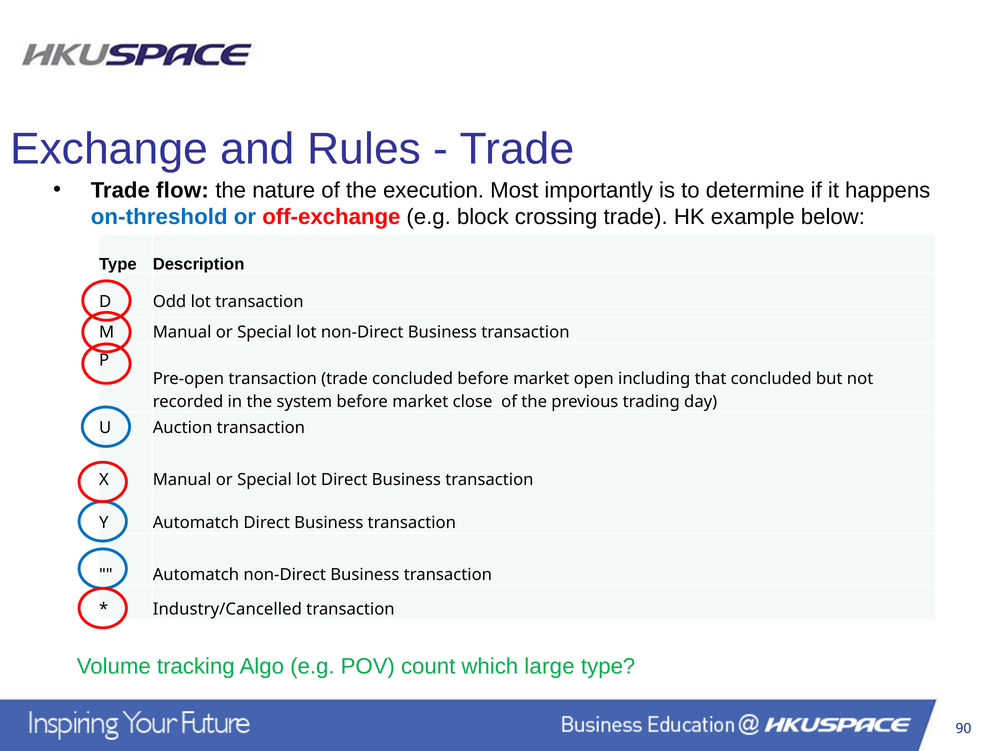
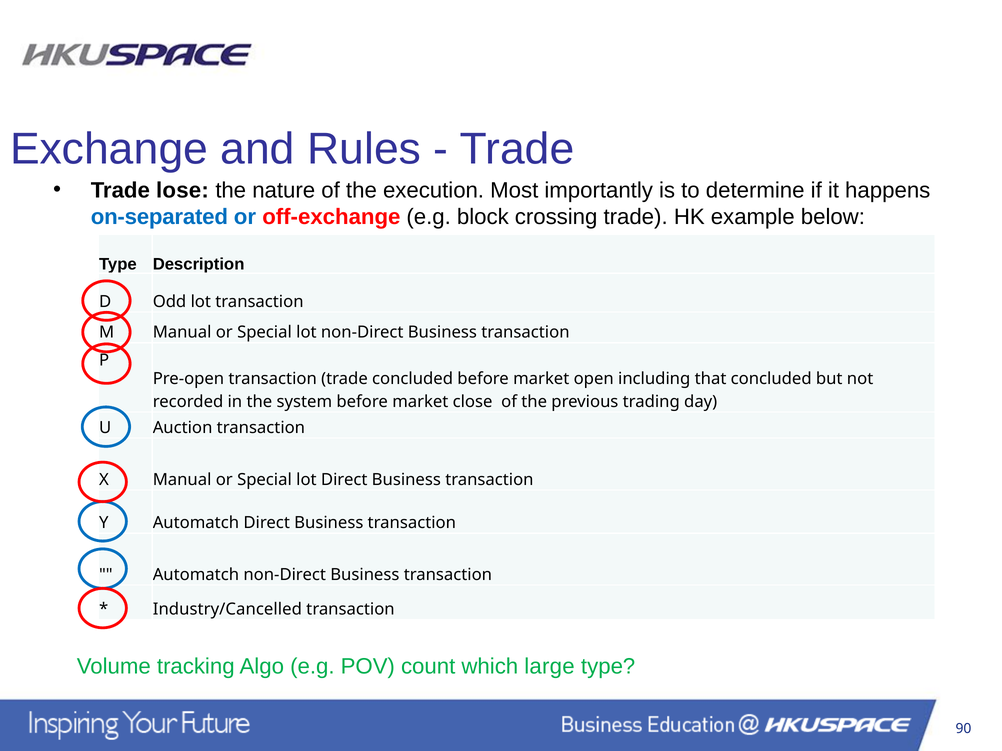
flow: flow -> lose (182, 190)
on-threshold: on-threshold -> on-separated (159, 217)
